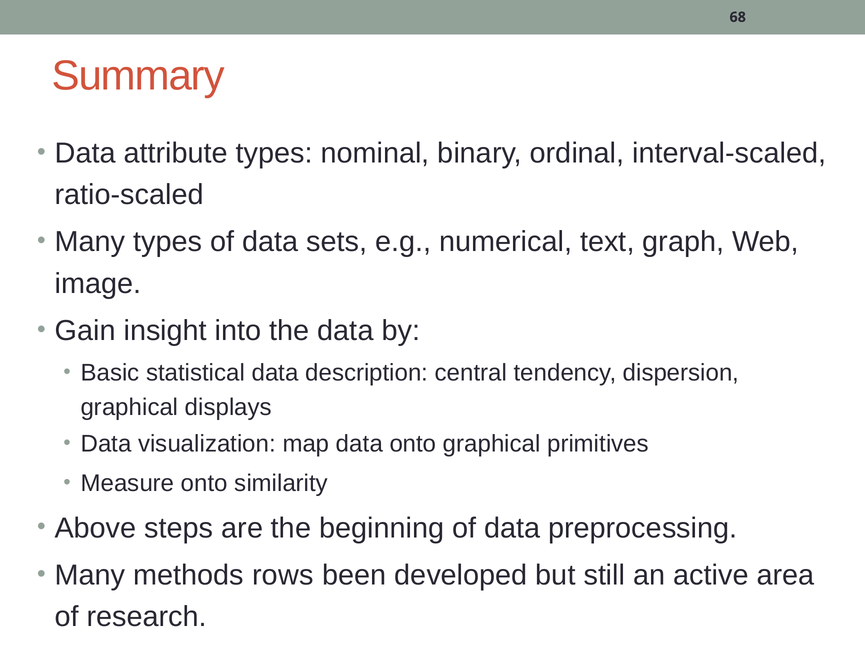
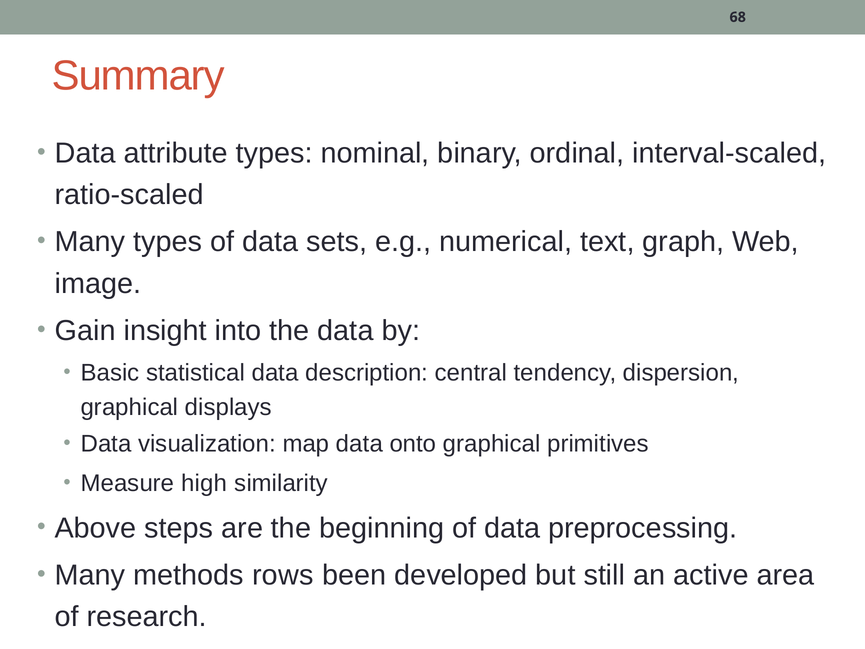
Measure onto: onto -> high (204, 483)
